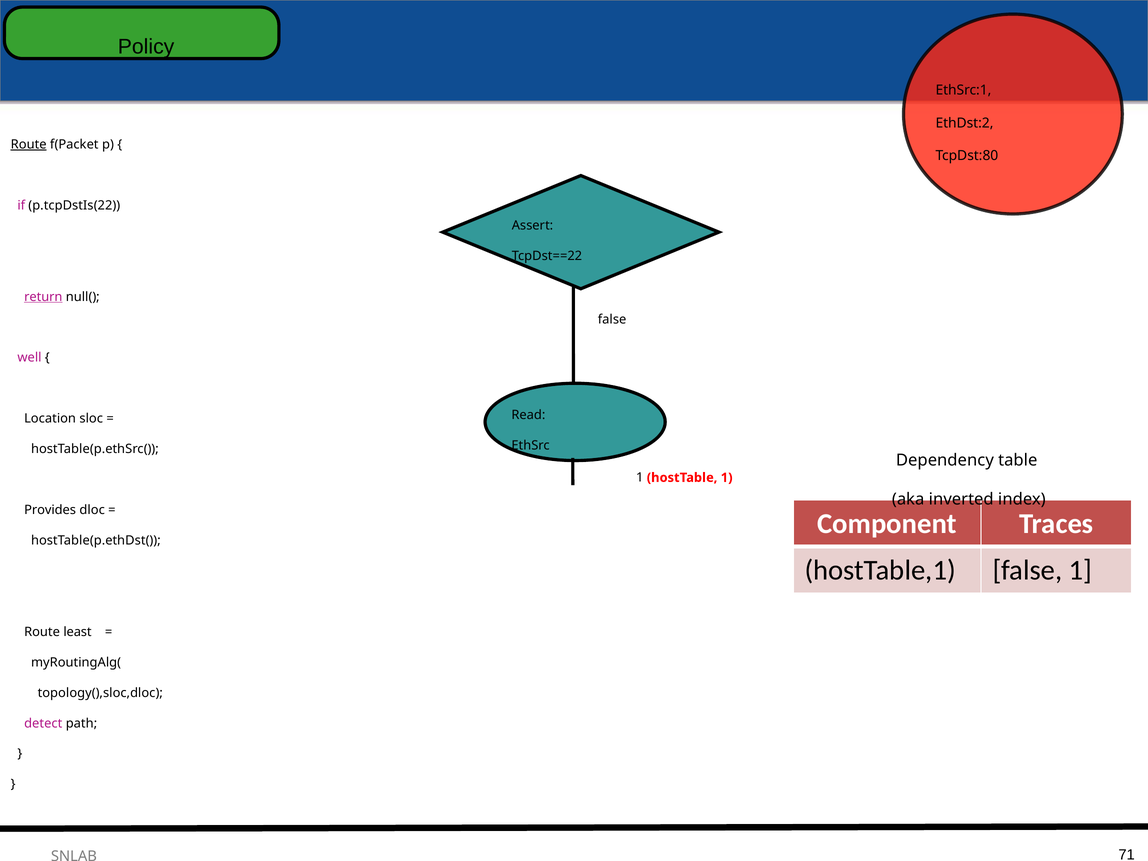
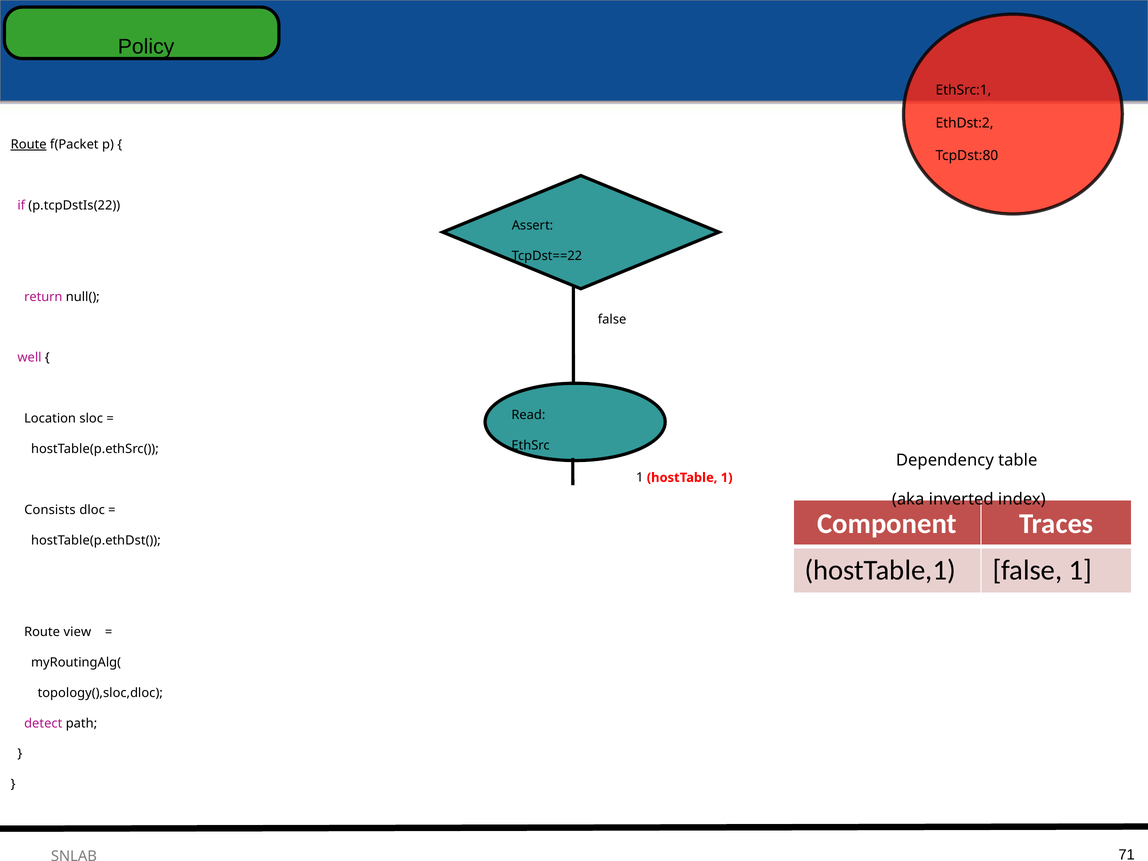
return underline: present -> none (43, 297)
Provides: Provides -> Consists (50, 510)
least: least -> view (77, 632)
